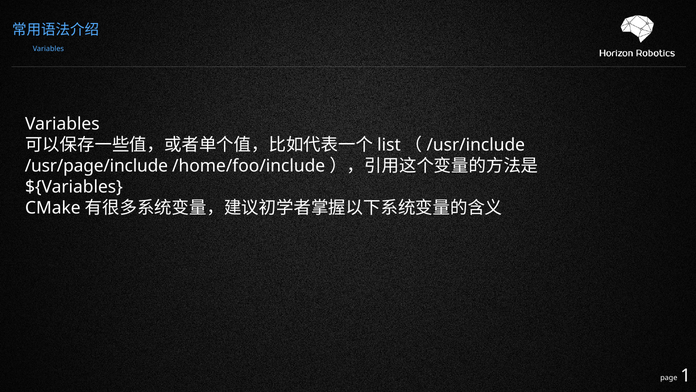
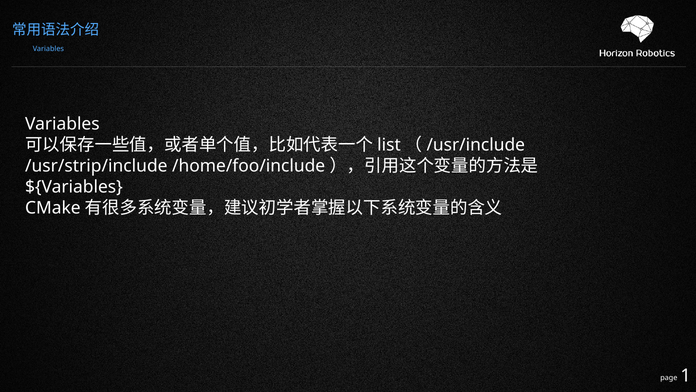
/usr/page/include: /usr/page/include -> /usr/strip/include (96, 166)
